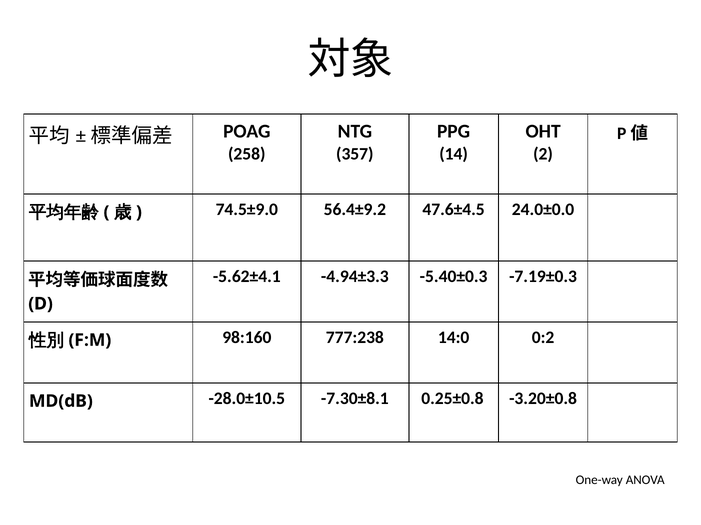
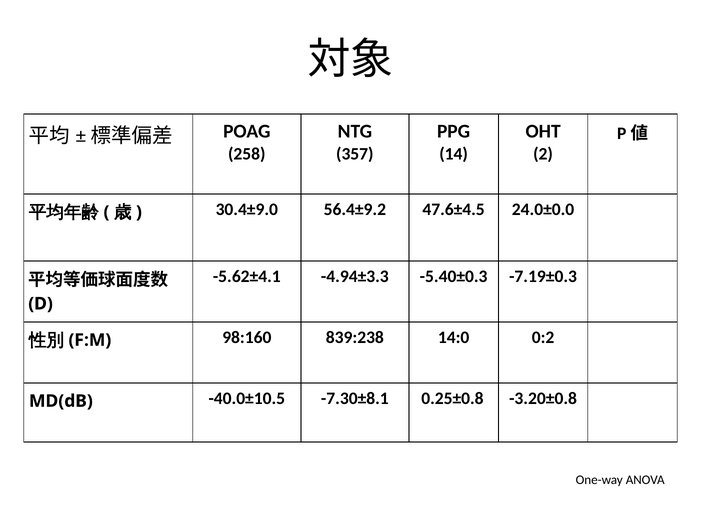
74.5±9.0: 74.5±9.0 -> 30.4±9.0 (247, 210)
777:238: 777:238 -> 839:238 (355, 338)
-28.0±10.5: -28.0±10.5 -> -40.0±10.5 (247, 399)
